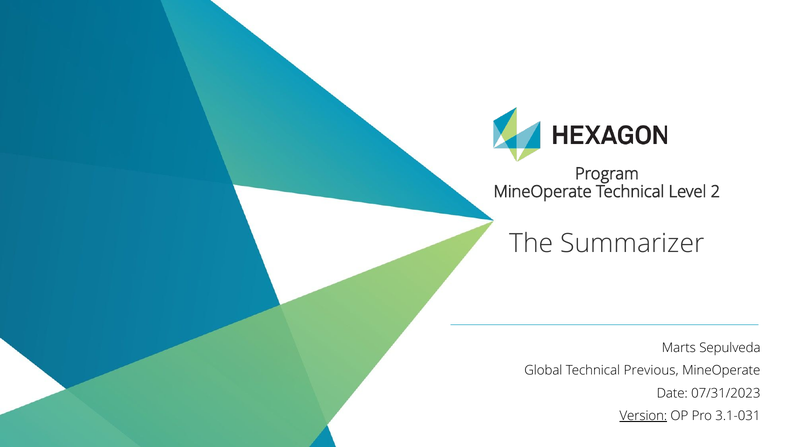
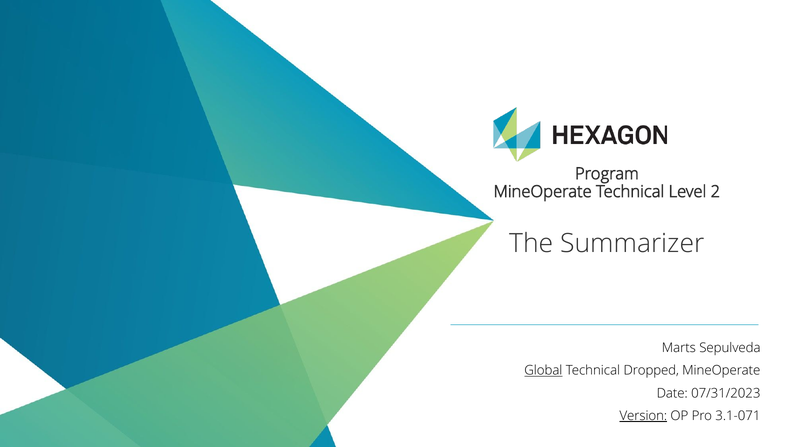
Global underline: none -> present (543, 371)
Previous: Previous -> Dropped (651, 371)
3.1-031: 3.1-031 -> 3.1-071 (738, 416)
